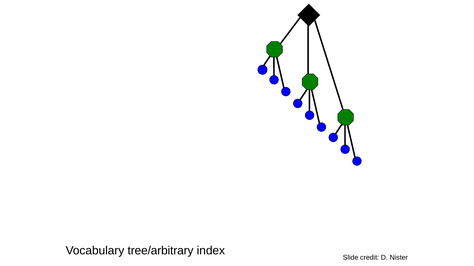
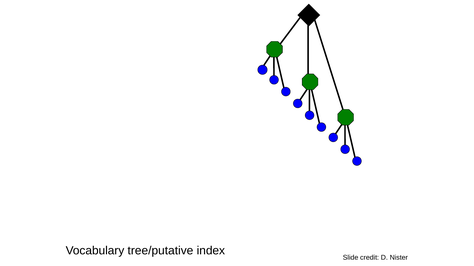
tree/arbitrary: tree/arbitrary -> tree/putative (160, 251)
